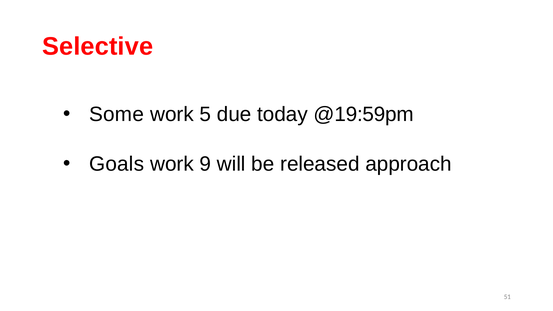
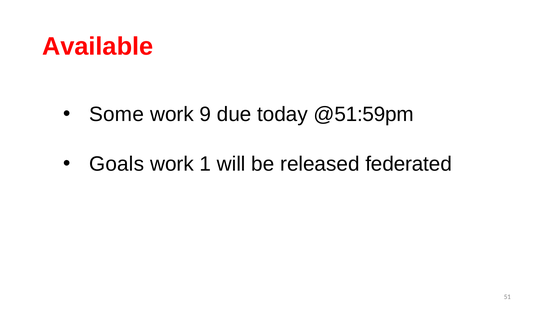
Selective: Selective -> Available (98, 46)
5: 5 -> 9 (205, 114)
@19:59pm: @19:59pm -> @51:59pm (364, 114)
9: 9 -> 1 (205, 164)
approach: approach -> federated (409, 164)
